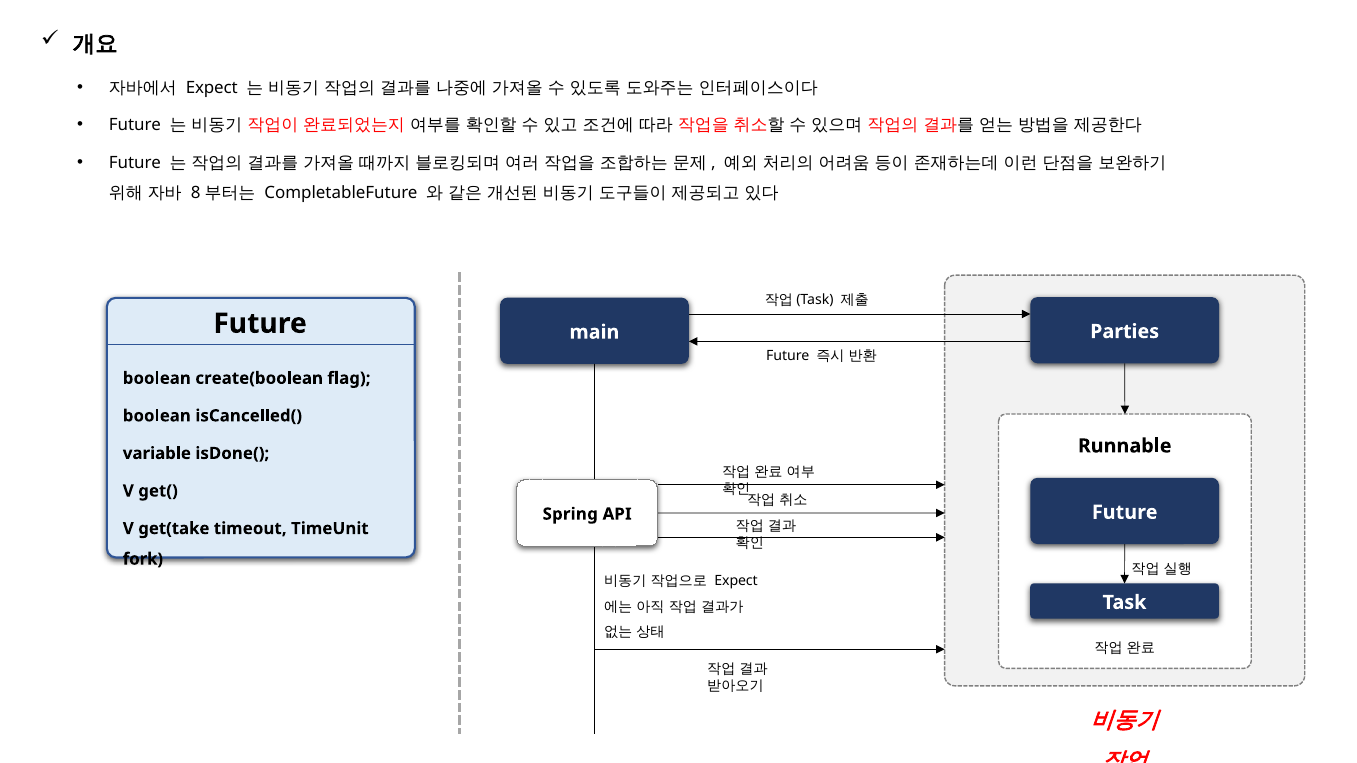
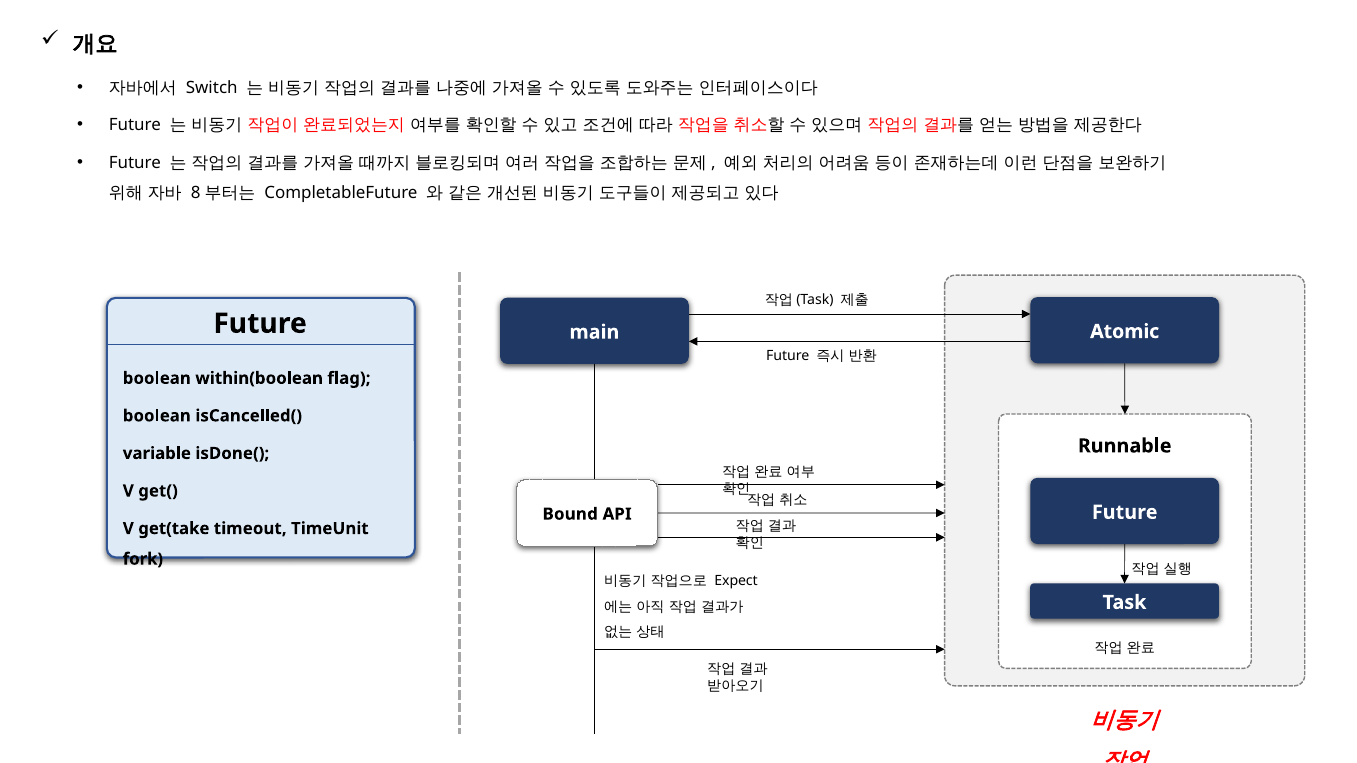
Expect: Expect -> Switch (212, 88)
Parties: Parties -> Atomic (1125, 332)
create(boolean: create(boolean -> within(boolean (259, 378)
Spring: Spring -> Bound (570, 514)
